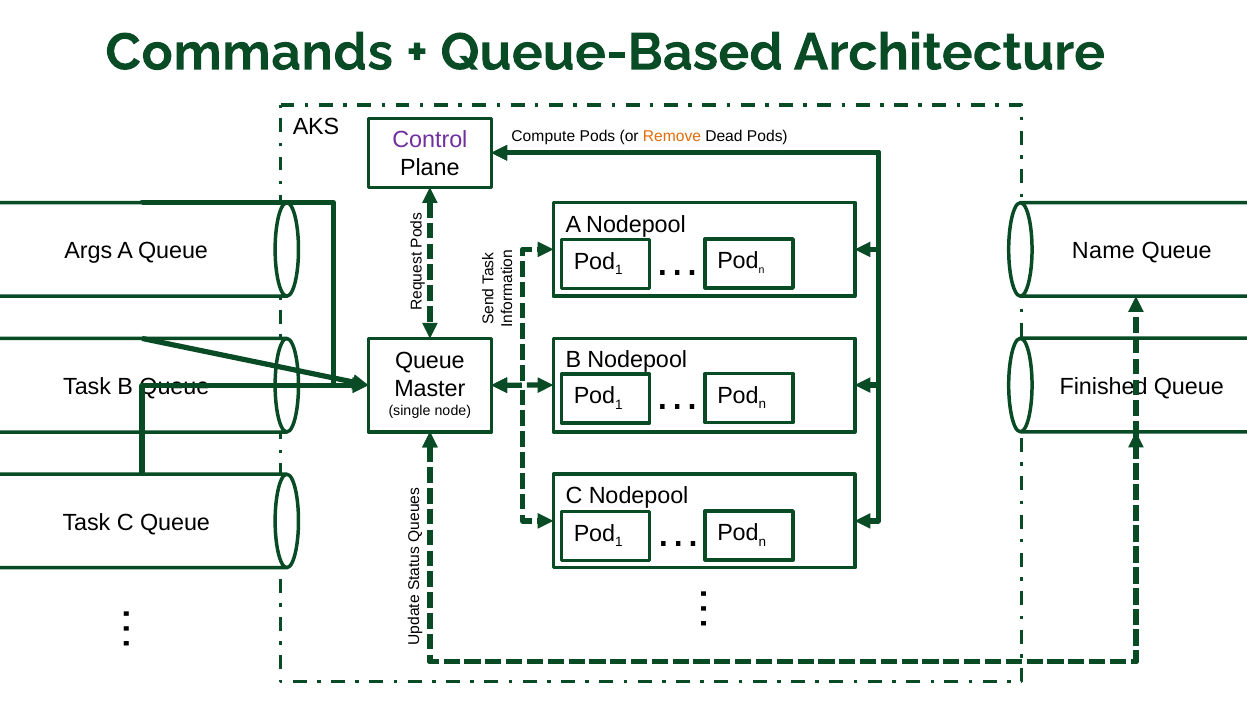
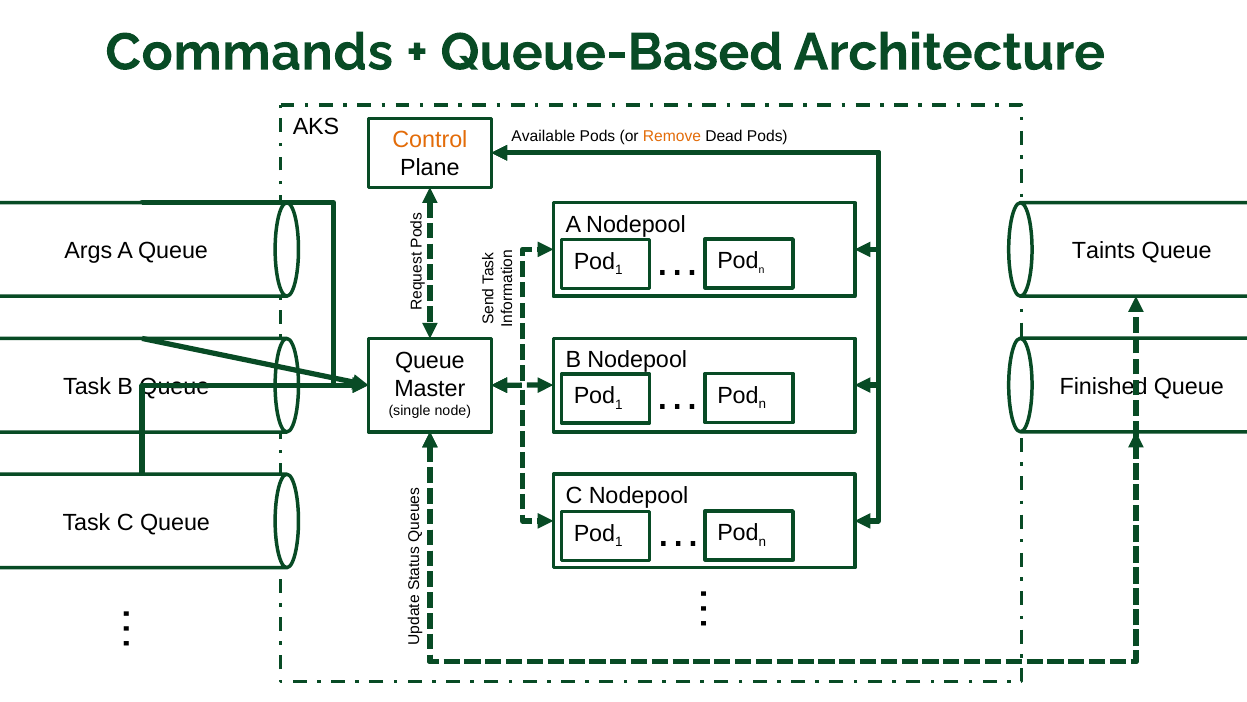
Compute: Compute -> Available (543, 136)
Control colour: purple -> orange (430, 140)
Name: Name -> Taints (1104, 251)
